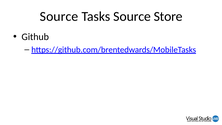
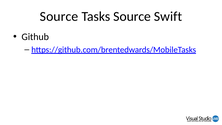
Store: Store -> Swift (168, 16)
